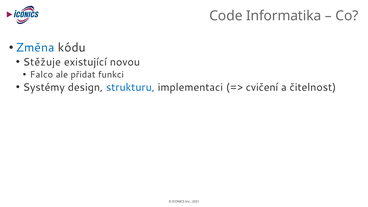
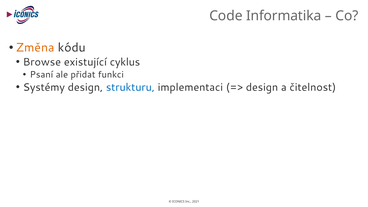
Změna colour: blue -> orange (35, 48)
Stěžuje: Stěžuje -> Browse (42, 62)
novou: novou -> cyklus (125, 62)
Falco: Falco -> Psaní (41, 75)
cvičení: cvičení -> design (262, 87)
